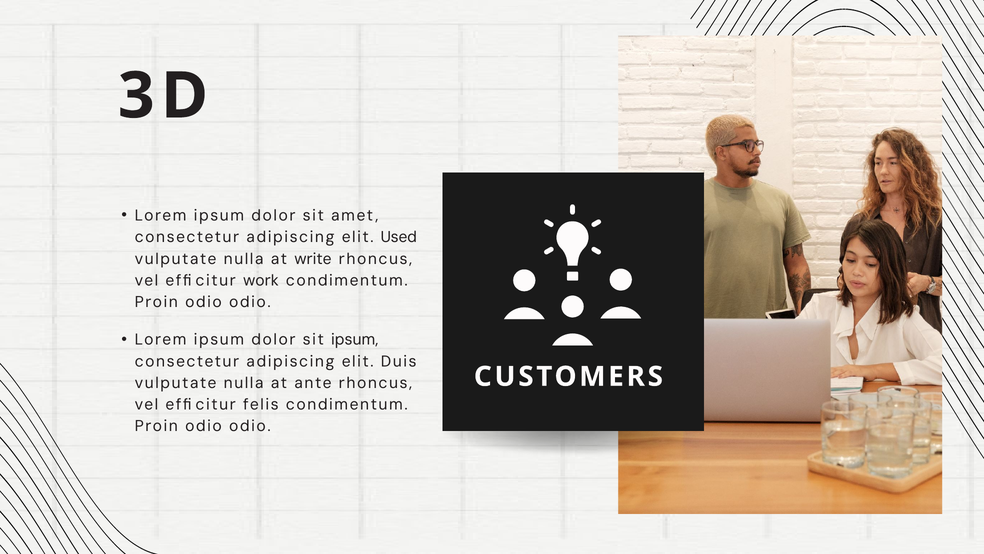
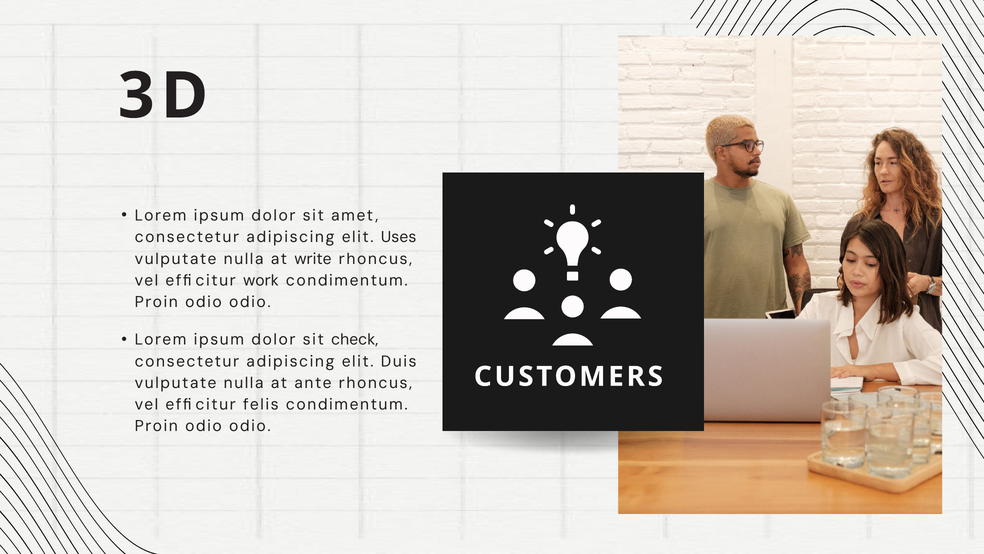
Used: Used -> Uses (399, 237)
sit ipsum: ipsum -> check (355, 340)
